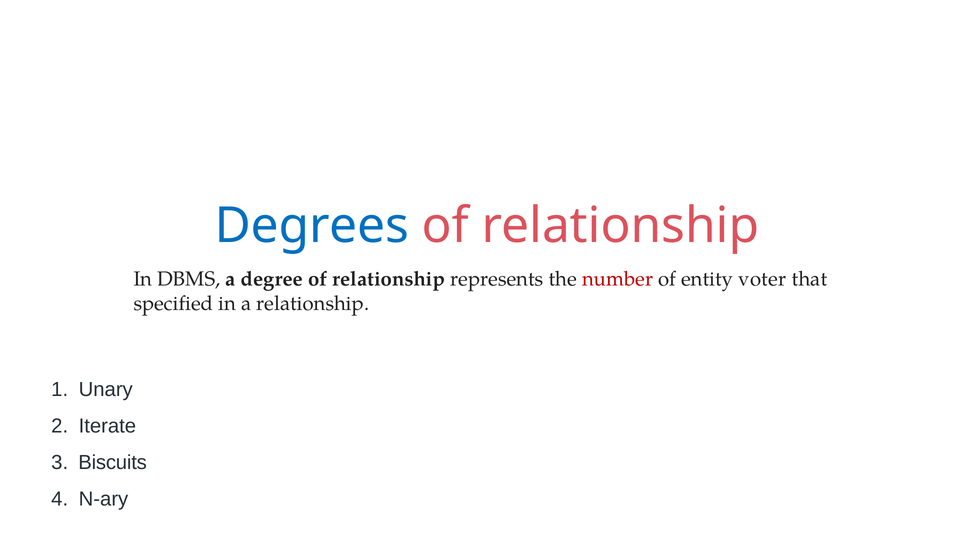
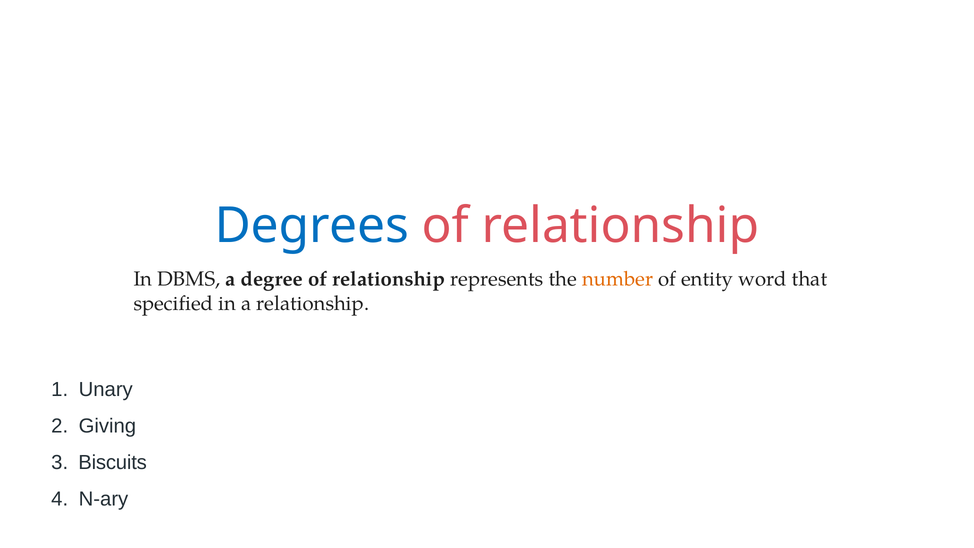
number colour: red -> orange (618, 279)
voter: voter -> word (762, 279)
Iterate: Iterate -> Giving (107, 426)
